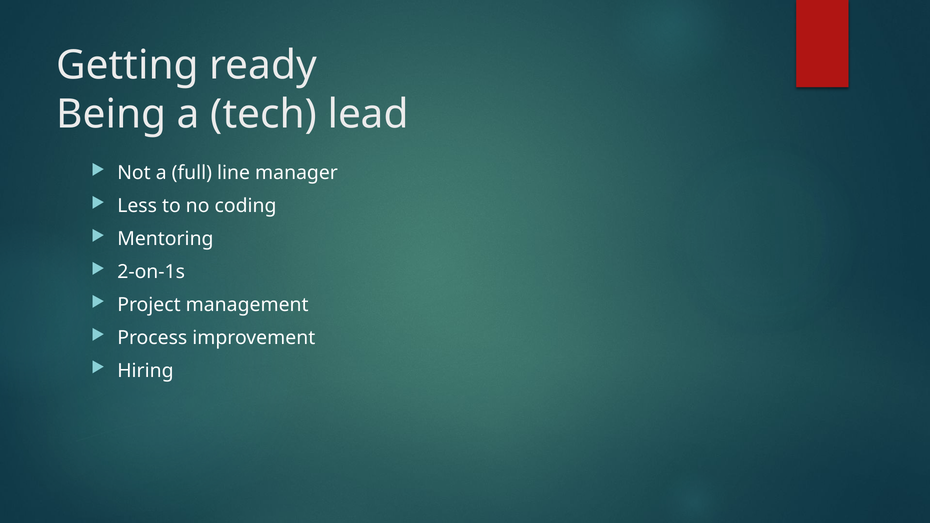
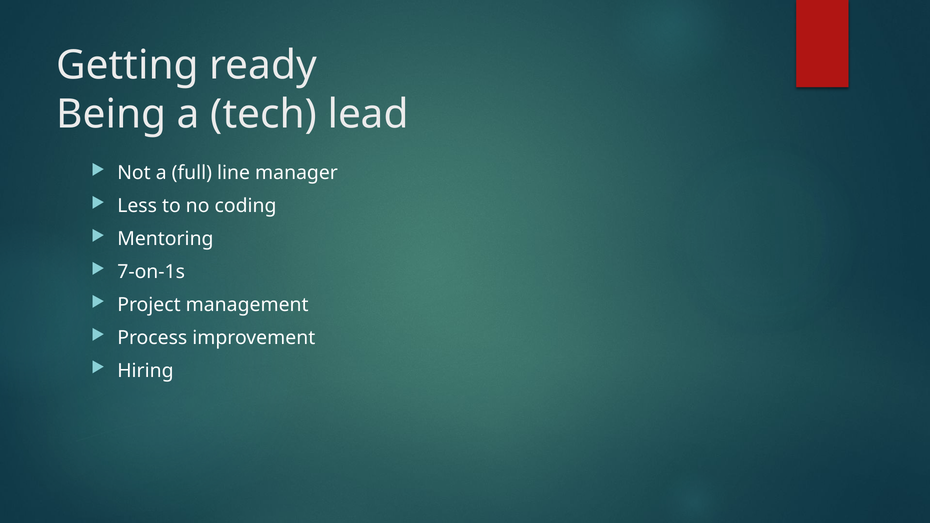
2-on-1s: 2-on-1s -> 7-on-1s (151, 272)
